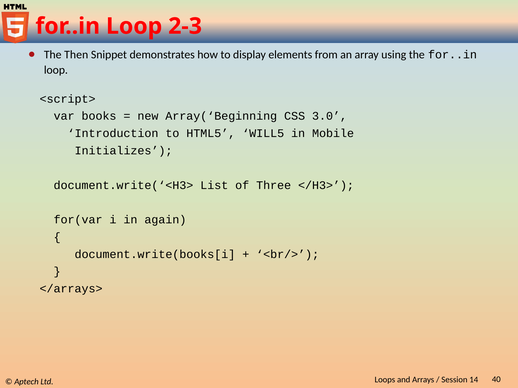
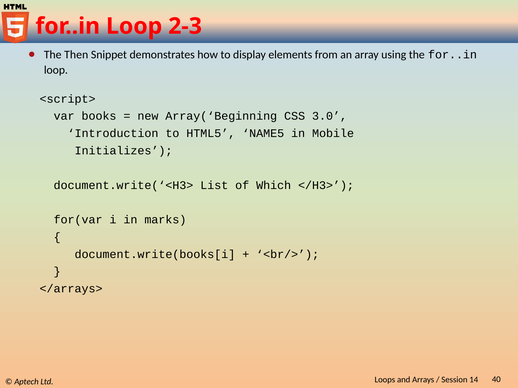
WILL5: WILL5 -> NAME5 (263, 134)
Three: Three -> Which (274, 185)
again: again -> marks (165, 220)
